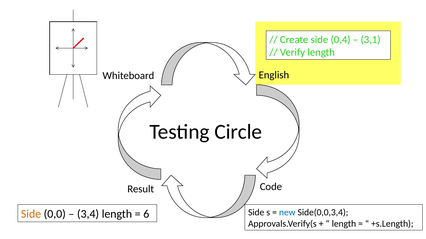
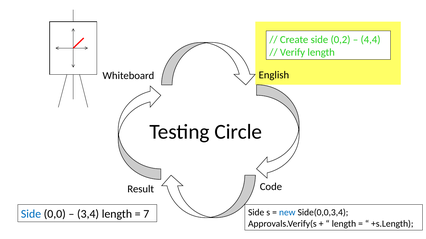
0,4: 0,4 -> 0,2 (341, 40)
3,1: 3,1 -> 4,4 (371, 40)
Side colour: orange -> blue (31, 214)
6: 6 -> 7 (146, 214)
